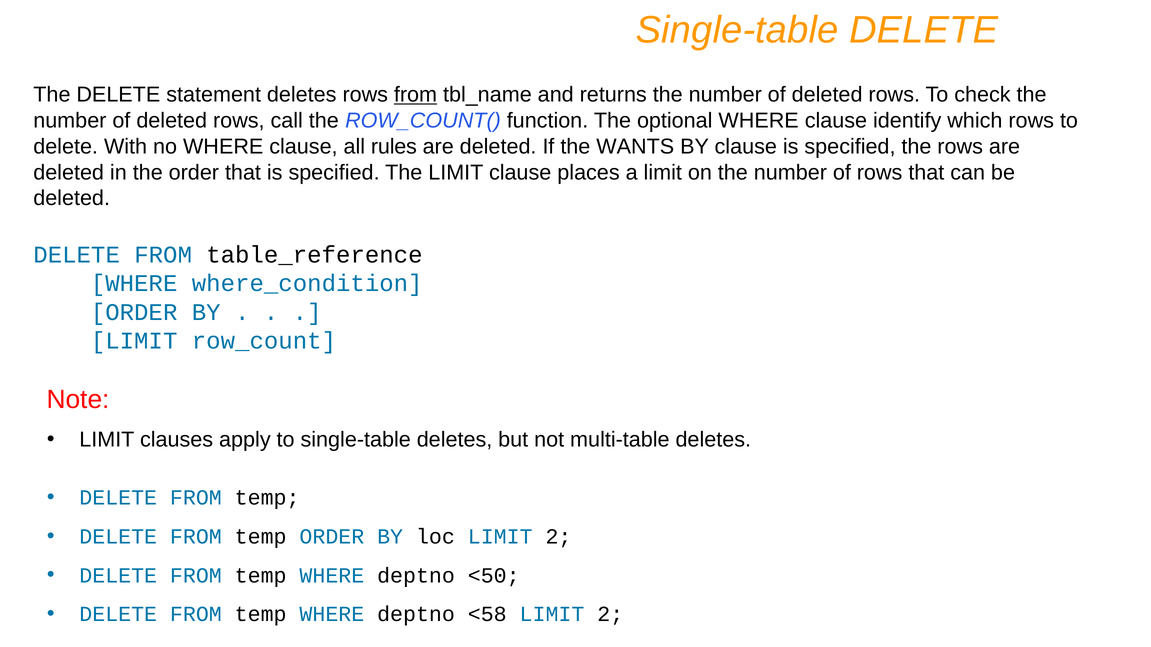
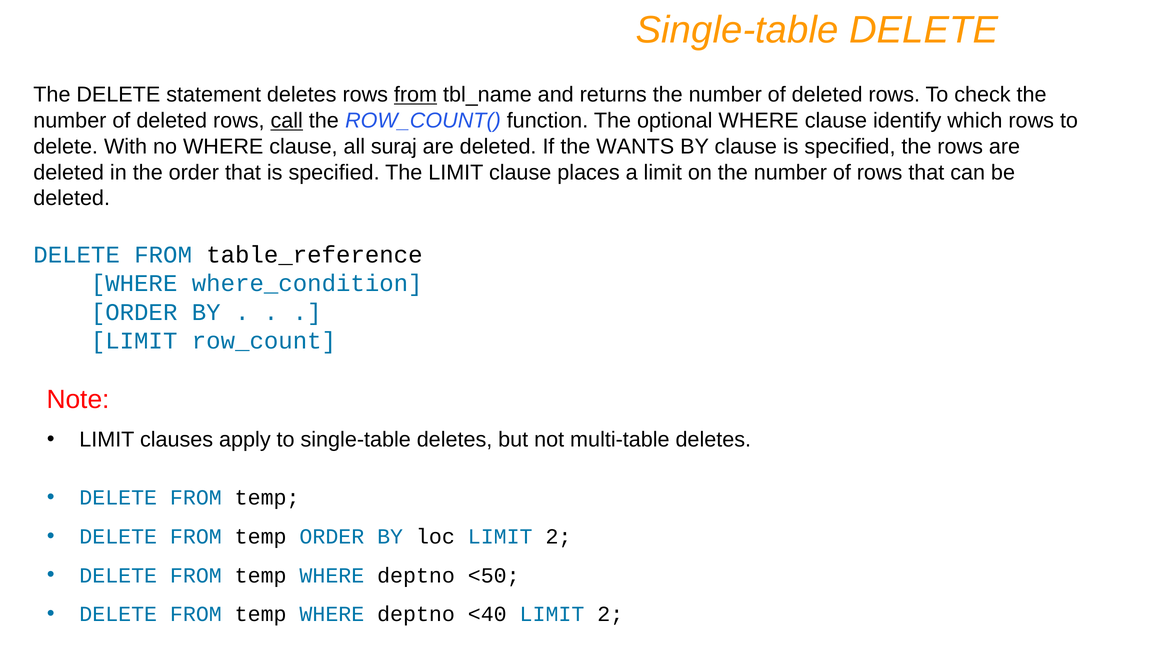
call underline: none -> present (287, 121)
rules: rules -> suraj (394, 147)
<58: <58 -> <40 (487, 615)
